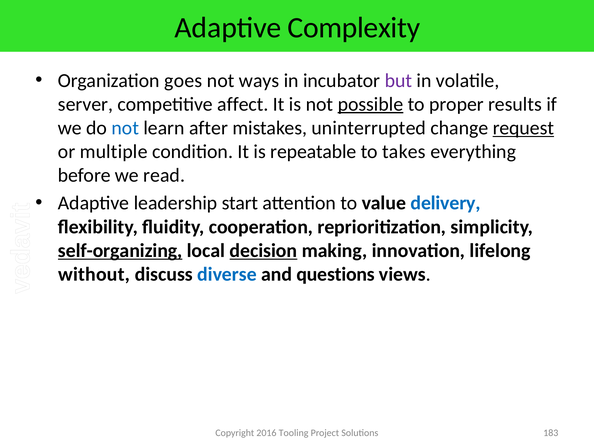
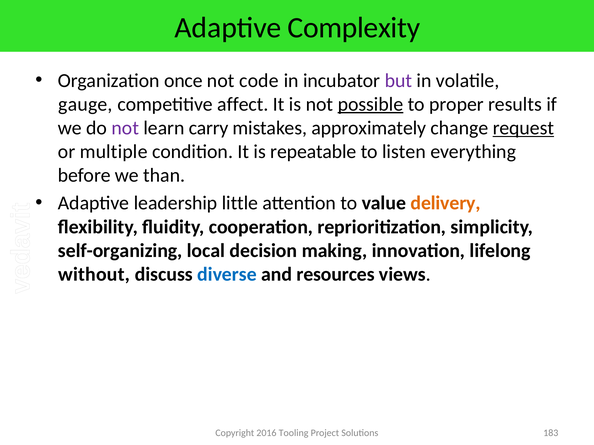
goes: goes -> once (183, 81)
ways: ways -> code (259, 81)
server: server -> gauge (85, 104)
not colour: blue -> purple (125, 128)
after: after -> carry (209, 128)
uninterrupted: uninterrupted -> approximately (369, 128)
takes: takes -> listen (404, 152)
read: read -> than (164, 176)
start: start -> little (240, 203)
delivery colour: blue -> orange (446, 203)
self-organizing underline: present -> none (120, 251)
decision underline: present -> none (263, 251)
questions: questions -> resources (336, 275)
